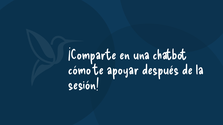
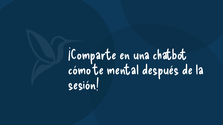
apoyar: apoyar -> mental (123, 70)
